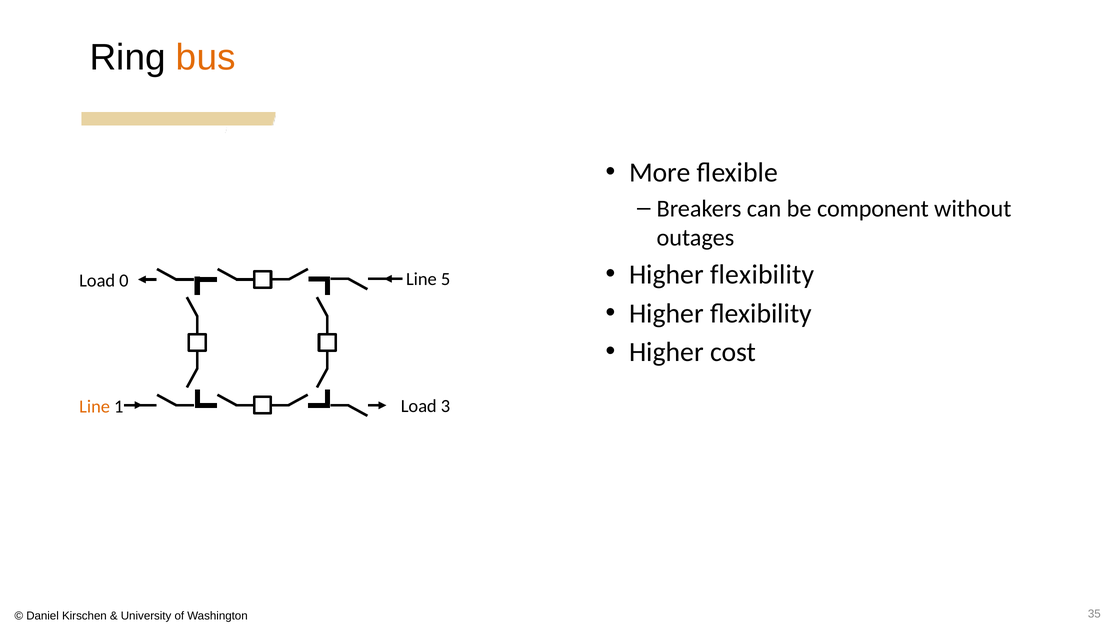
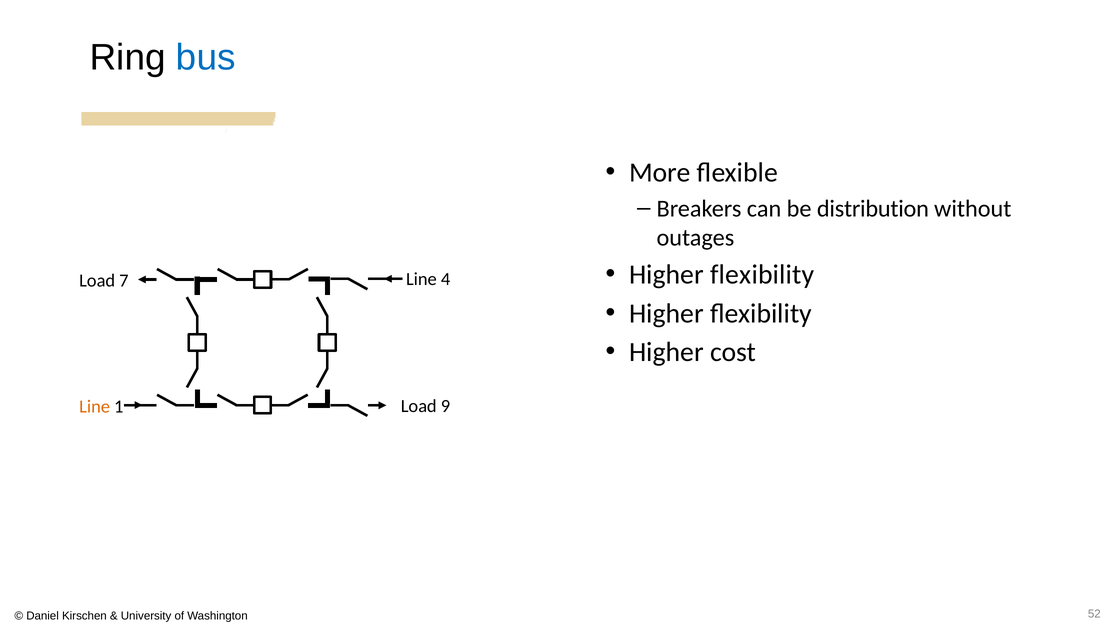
bus colour: orange -> blue (206, 58)
component: component -> distribution (873, 209)
5: 5 -> 4 (446, 279)
0: 0 -> 7 (124, 280)
3: 3 -> 9 (445, 406)
35: 35 -> 52 (1094, 614)
